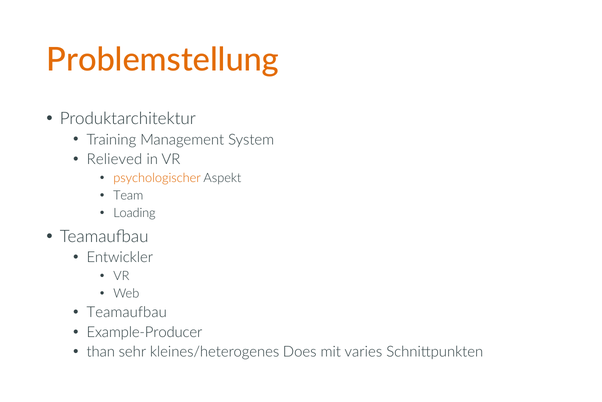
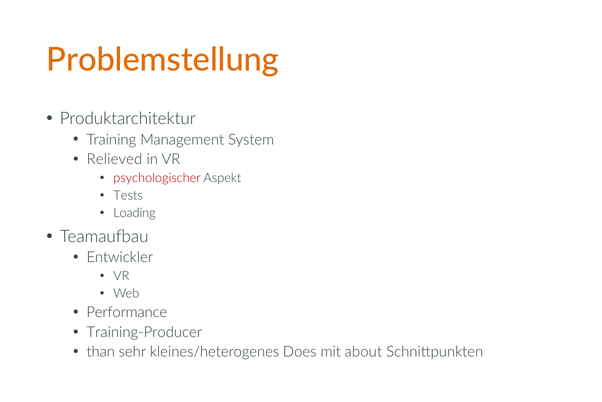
psychologischer colour: orange -> red (157, 178)
Team: Team -> Tests (128, 195)
Teamaufbau: Teamaufbau -> Performance (127, 312)
Example-Producer: Example-Producer -> Training-Producer (144, 332)
varies: varies -> about (363, 351)
